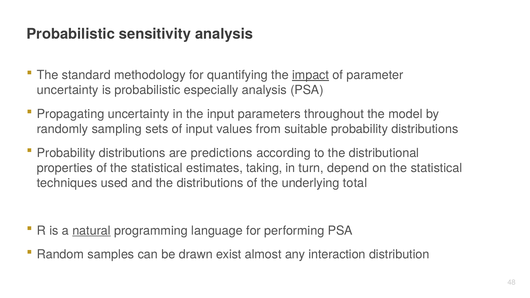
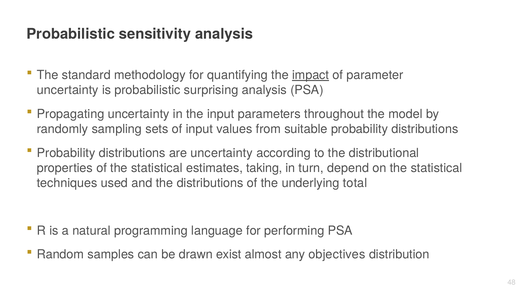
especially: especially -> surprising (211, 90)
are predictions: predictions -> uncertainty (222, 153)
natural underline: present -> none (91, 231)
interaction: interaction -> objectives (337, 255)
